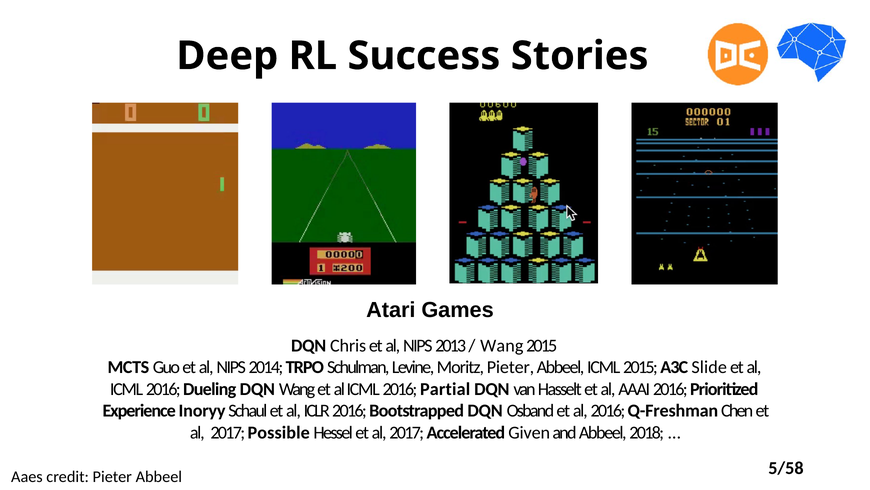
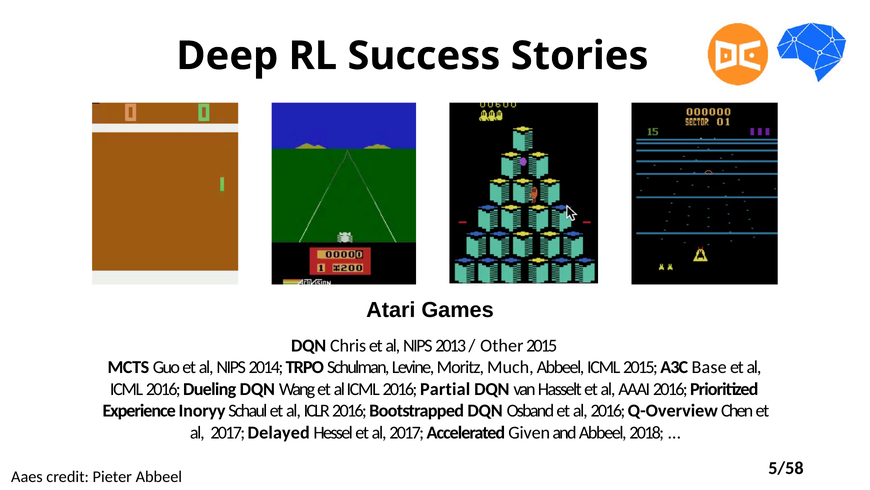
Wang: Wang -> Other (502, 345)
Moritz Pieter: Pieter -> Much (510, 367)
Slide: Slide -> Base (709, 367)
Q-Freshman: Q-Freshman -> Q-Overview (673, 410)
Possible: Possible -> Delayed (279, 432)
